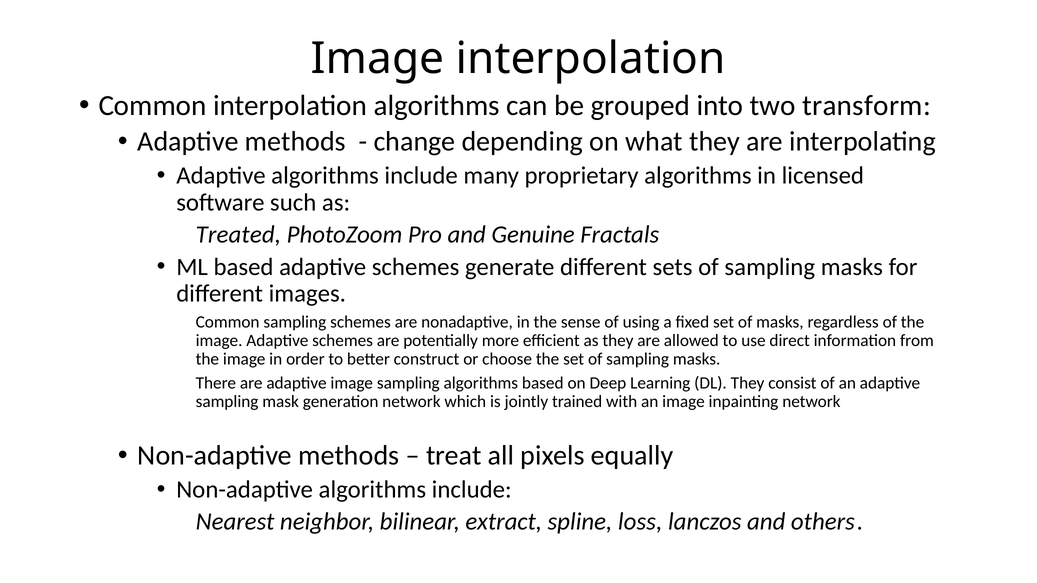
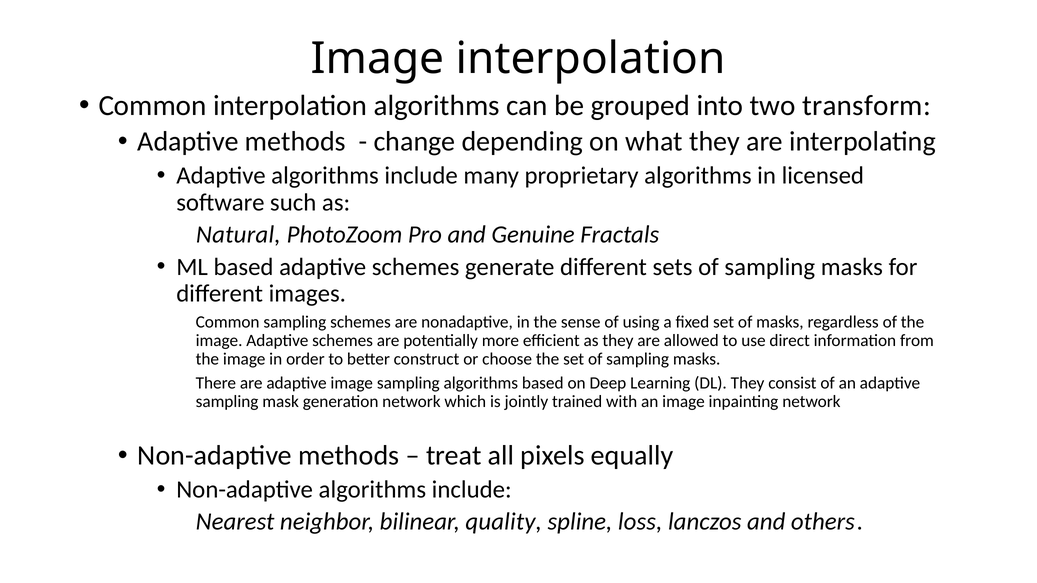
Treated: Treated -> Natural (238, 235)
extract: extract -> quality (504, 522)
